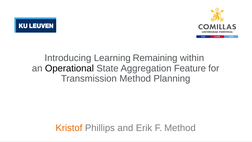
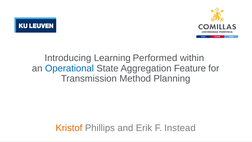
Remaining: Remaining -> Performed (155, 58)
Operational colour: black -> blue (69, 68)
F Method: Method -> Instead (180, 128)
